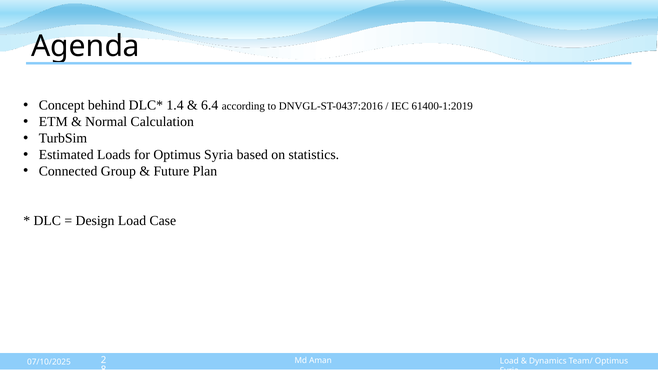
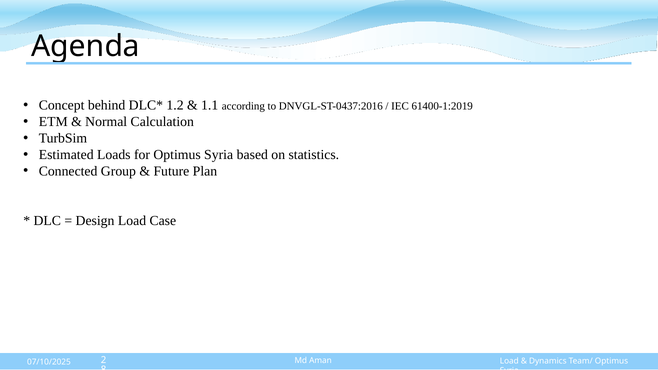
1.4: 1.4 -> 1.2 (175, 105)
6.4: 6.4 -> 1.1 (210, 105)
